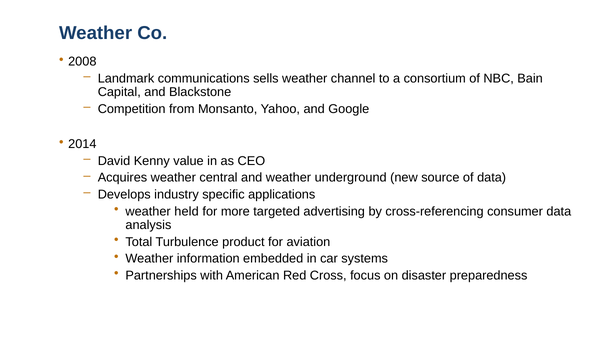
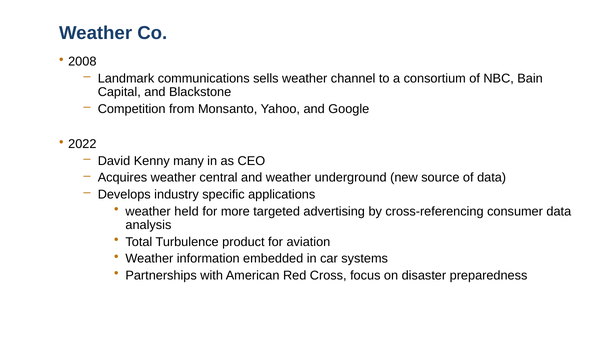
2014: 2014 -> 2022 (82, 144)
value: value -> many (189, 161)
